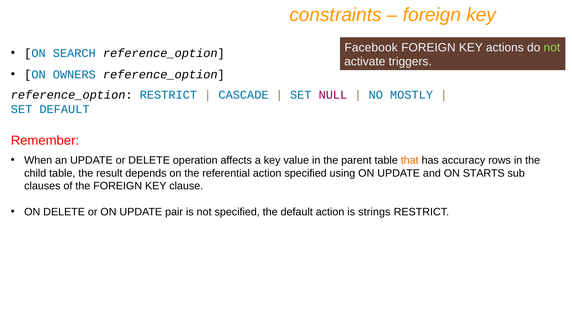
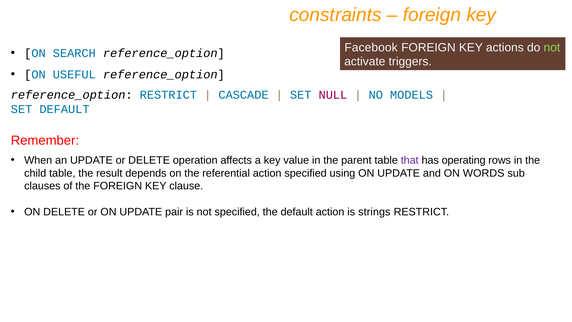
OWNERS: OWNERS -> USEFUL (74, 75)
MOSTLY: MOSTLY -> MODELS (412, 95)
that colour: orange -> purple (410, 160)
accuracy: accuracy -> operating (464, 160)
STARTS: STARTS -> WORDS (484, 173)
